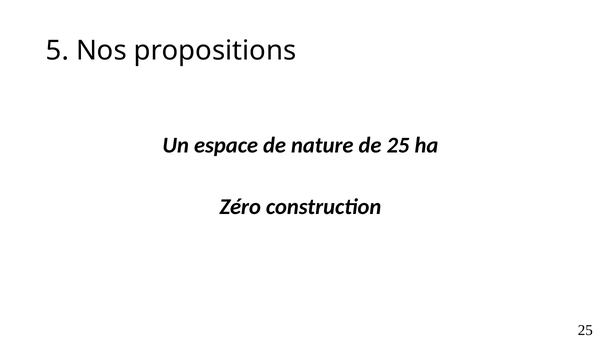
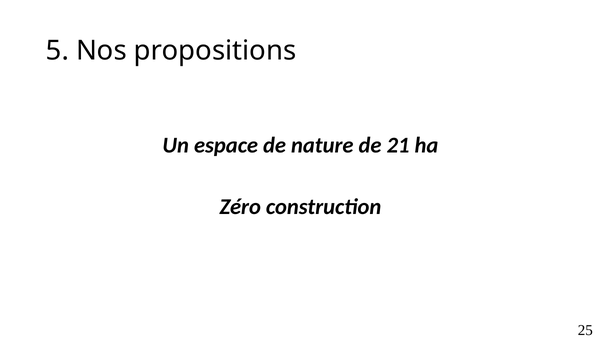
de 25: 25 -> 21 (398, 146)
